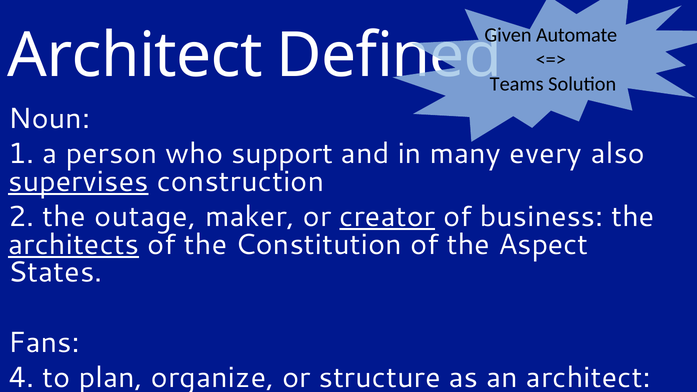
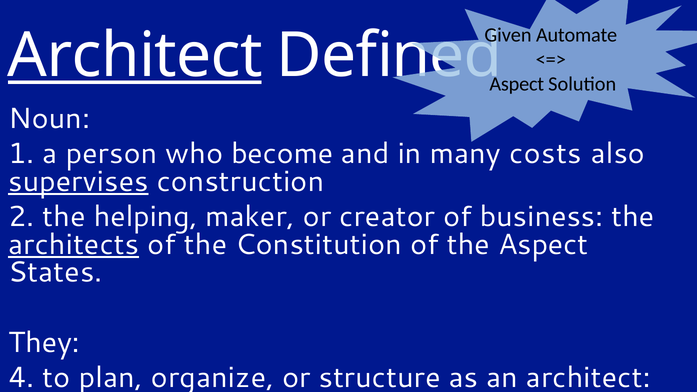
Architect underline: none -> present (135, 55)
Teams: Teams -> Aspect (517, 84)
support: support -> become (282, 153)
every: every -> costs (546, 153)
outage: outage -> helping (146, 216)
creator underline: present -> none (387, 216)
Fans: Fans -> They (44, 342)
